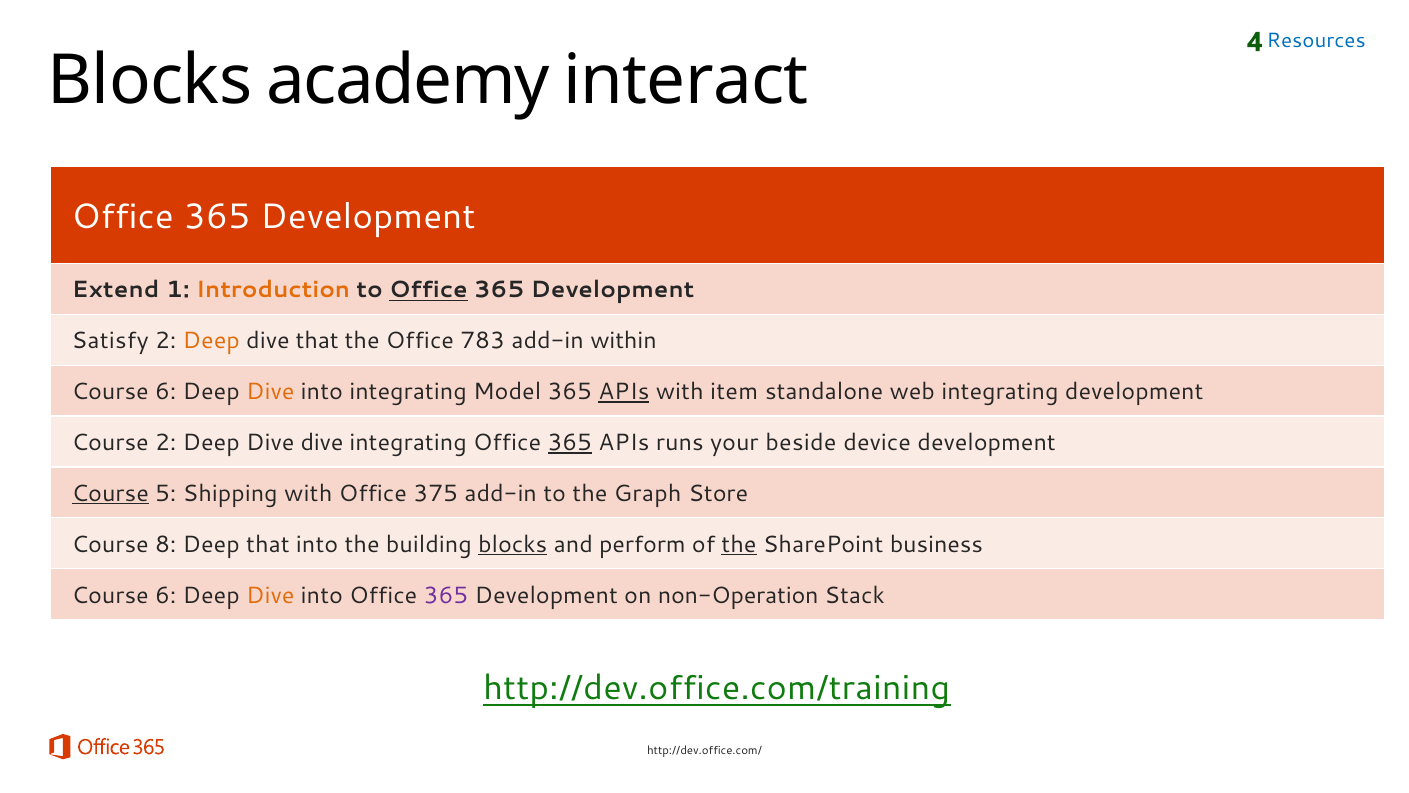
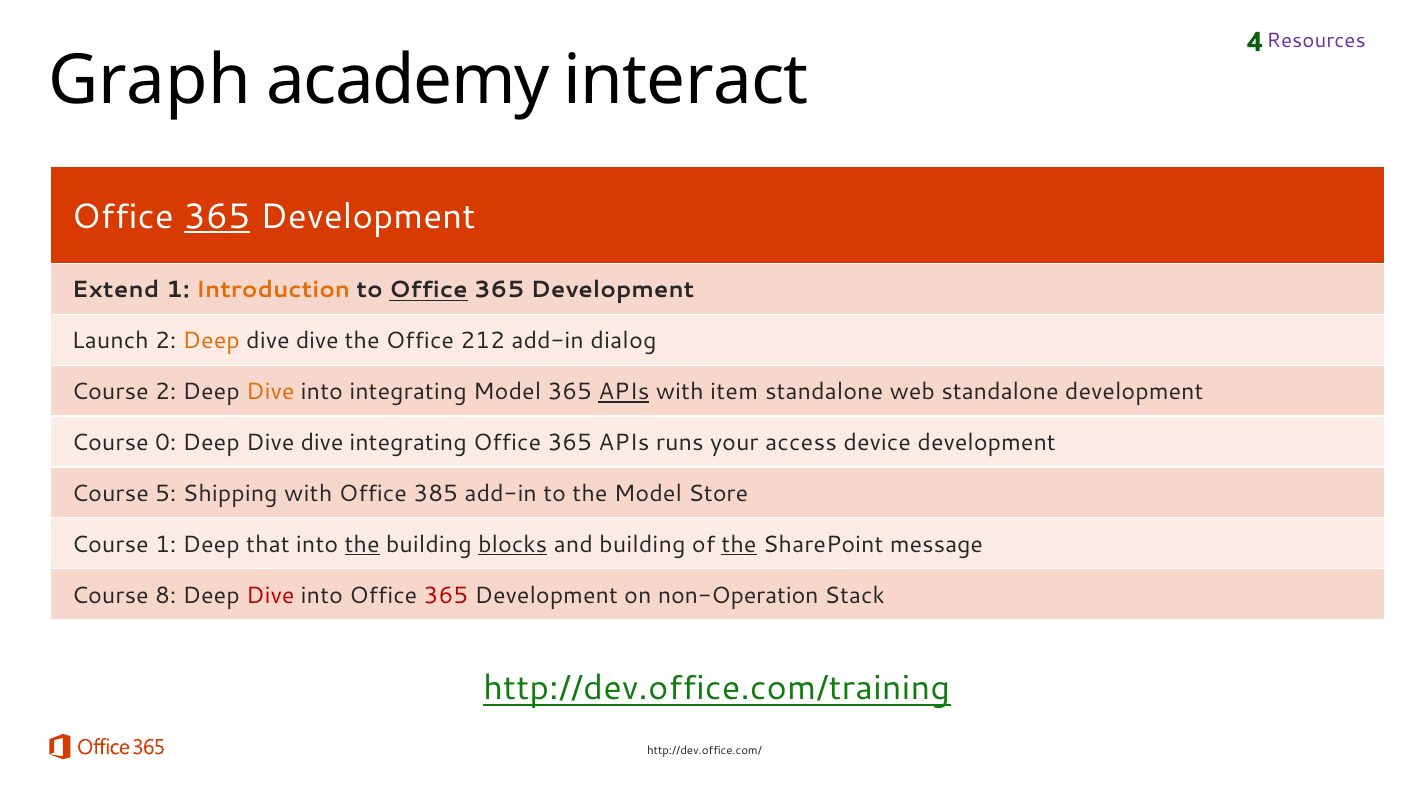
Resources colour: blue -> purple (1316, 41)
Blocks: Blocks -> Graph (150, 81)
365 underline: none -> present (217, 217)
Satisfy: Satisfy -> Launch (110, 341)
that: that -> dive (317, 341)
783: 783 -> 212 (483, 341)
within: within -> dialog (623, 341)
6: 6 -> 2 (166, 392)
web integrating: integrating -> standalone (1000, 392)
Course 2: 2 -> 0 (166, 443)
365 underline: present -> none (570, 443)
beside: beside -> access (801, 443)
Course underline: present -> none (110, 493)
375: 375 -> 385 (436, 493)
the Graph: Graph -> Model (648, 493)
Course 8: 8 -> 1 (166, 544)
the underline: none -> present (362, 544)
and perform: perform -> building (642, 544)
business: business -> message (936, 544)
6: 6 -> 8 (166, 595)
Dive colour: orange -> red (270, 595)
365 colour: purple -> red (446, 595)
